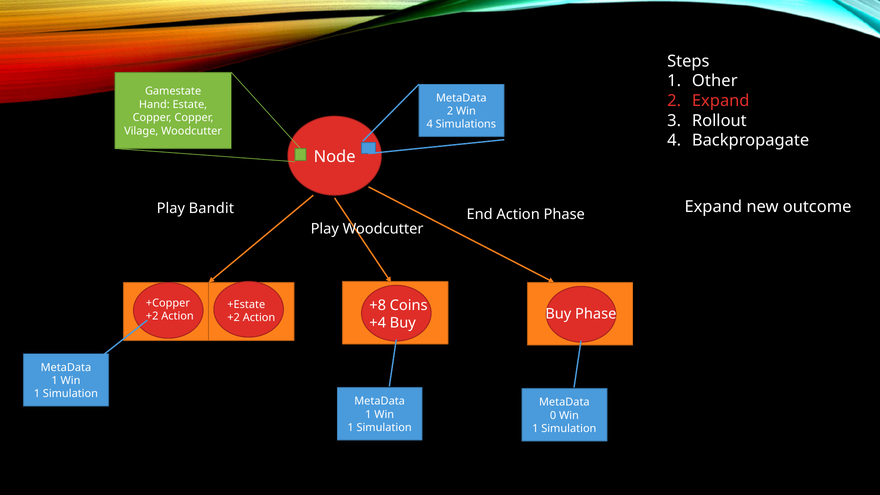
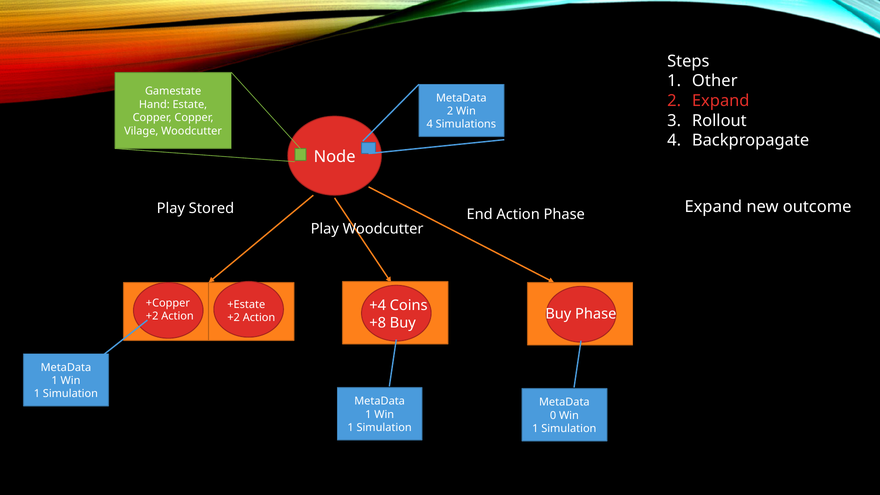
Bandit: Bandit -> Stored (211, 208)
+8: +8 -> +4 (378, 305)
+4: +4 -> +8 (378, 323)
